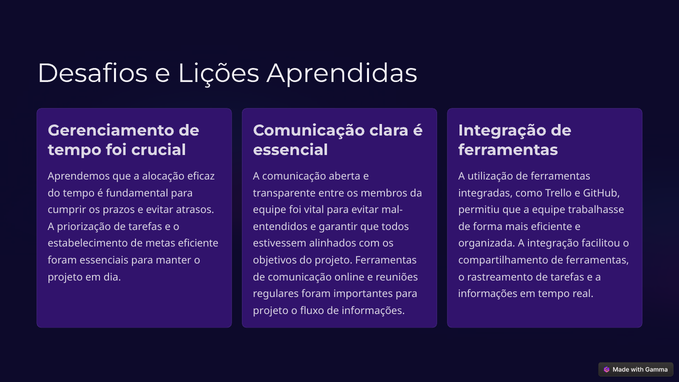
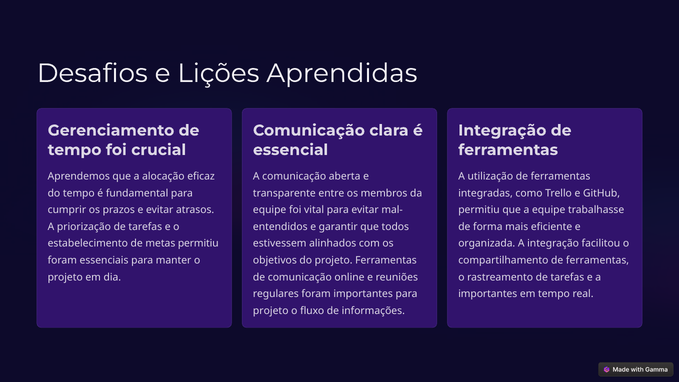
metas eficiente: eficiente -> permitiu (198, 244)
informações: informações -> importantes (488, 294)
